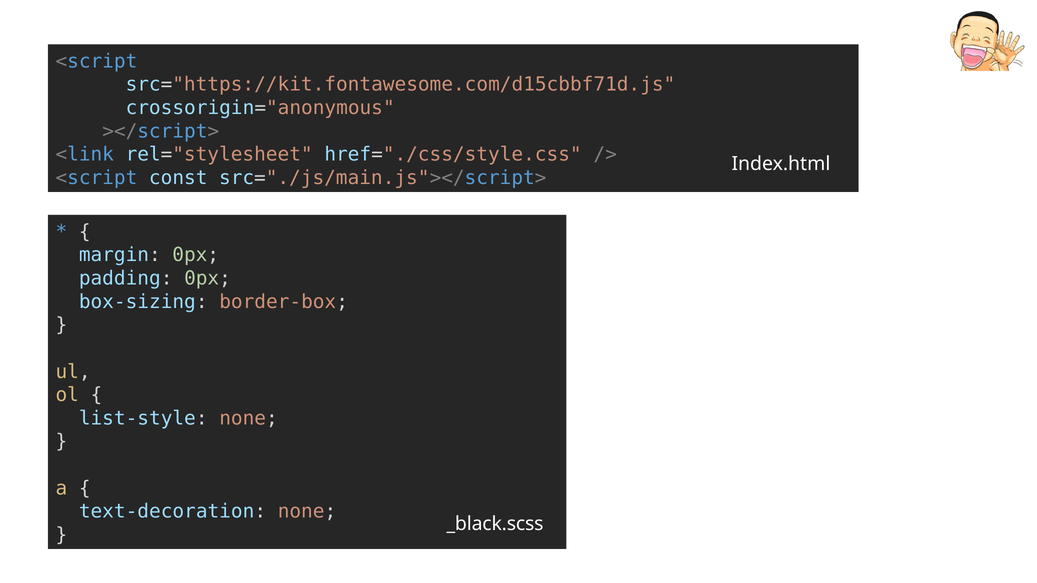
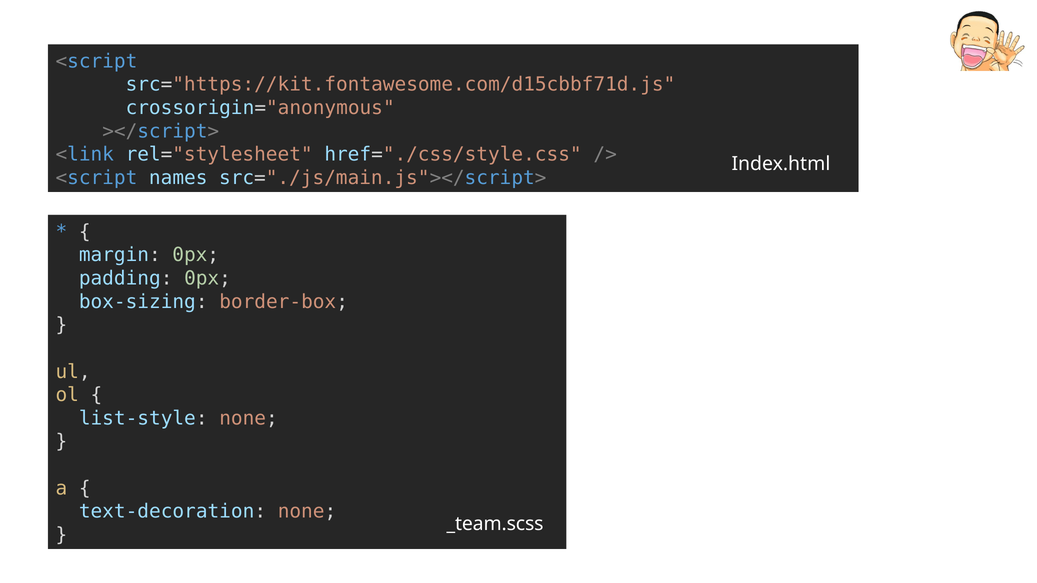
const: const -> names (178, 178)
_black.scss: _black.scss -> _team.scss (495, 524)
